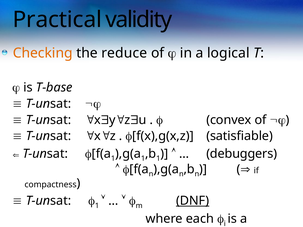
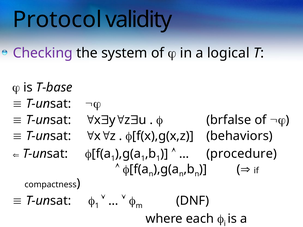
Practical: Practical -> Protocol (57, 20)
Checking colour: orange -> purple (43, 53)
reduce: reduce -> system (124, 53)
convex: convex -> brfalse (229, 120)
satisfiable: satisfiable -> behaviors (239, 136)
debuggers: debuggers -> procedure (242, 154)
DNF underline: present -> none (193, 201)
